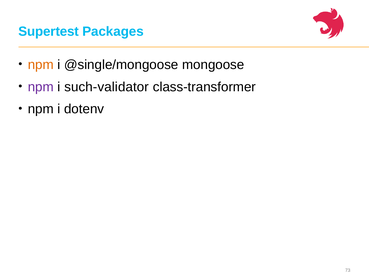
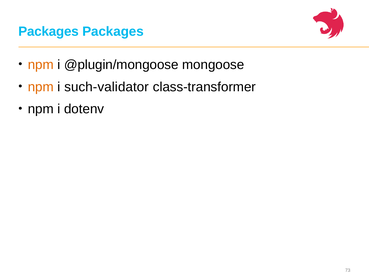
Supertest: Supertest -> Packages (49, 32)
@single/mongoose: @single/mongoose -> @plugin/mongoose (121, 65)
npm colour: purple -> orange (41, 87)
